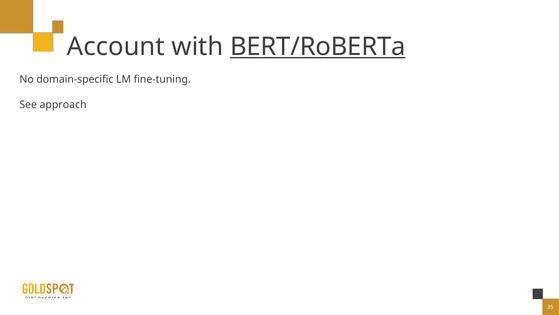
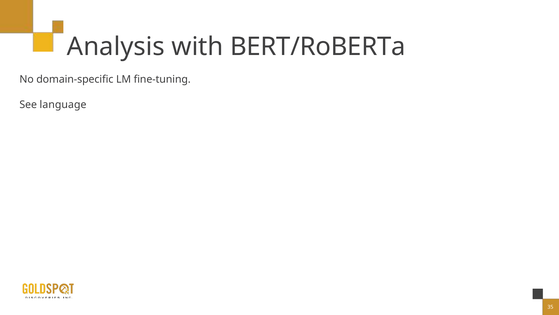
Account: Account -> Analysis (116, 47)
BERT/RoBERTa underline: present -> none (318, 47)
approach: approach -> language (63, 104)
